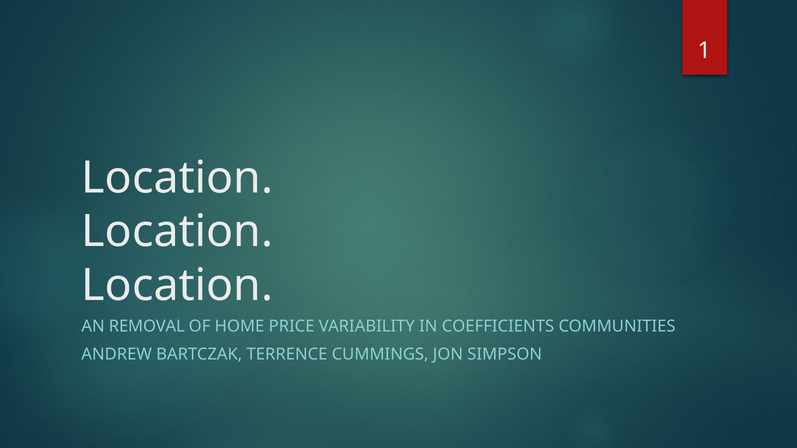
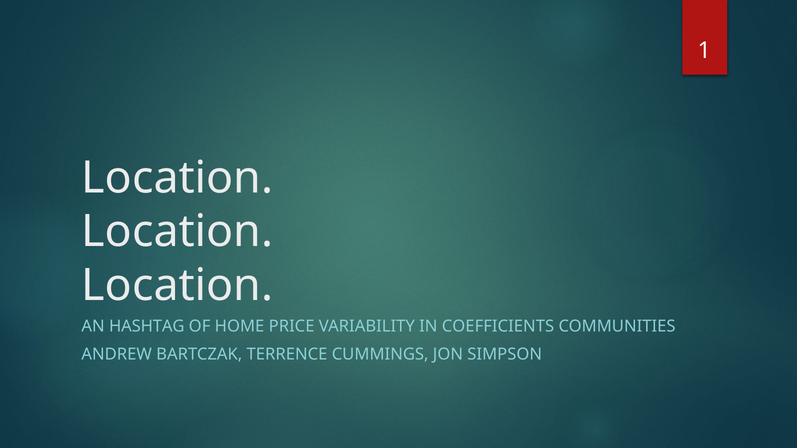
REMOVAL: REMOVAL -> HASHTAG (147, 326)
